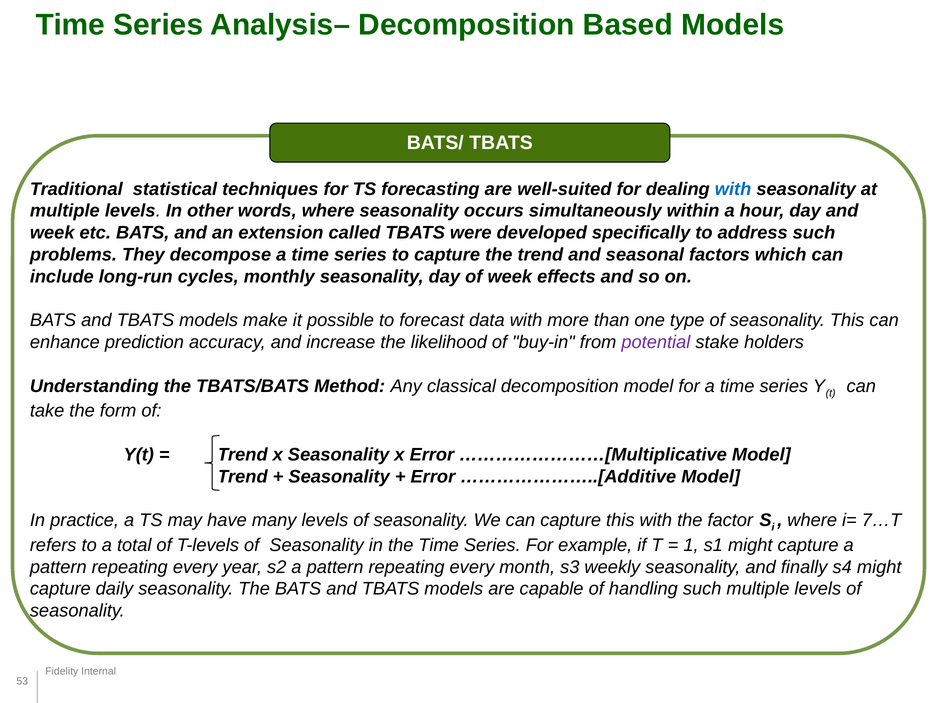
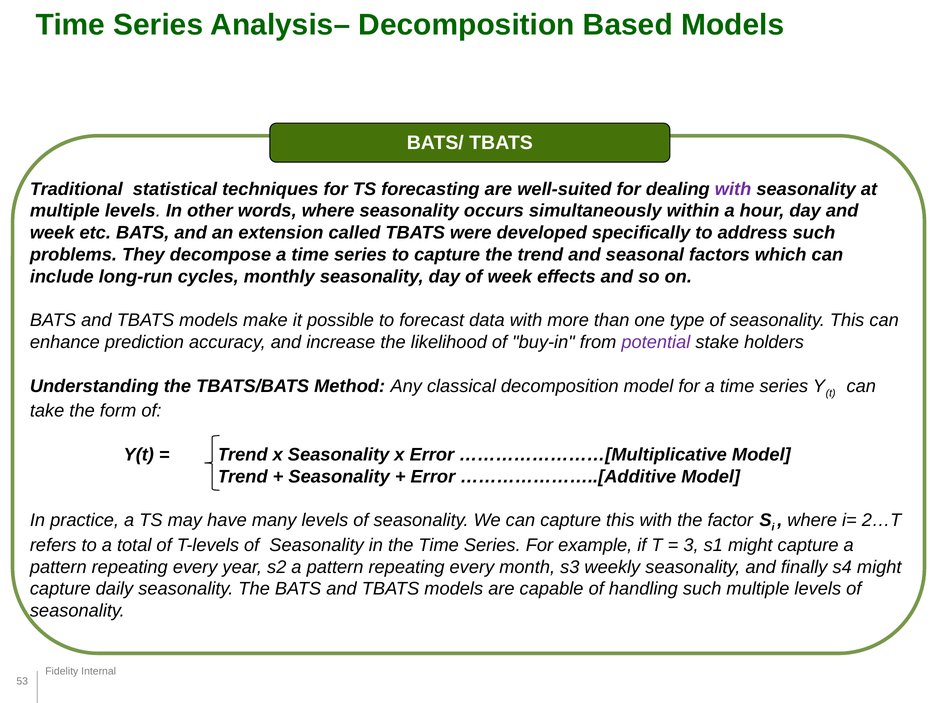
with colour: blue -> purple (733, 189)
7…T: 7…T -> 2…T (882, 520)
1: 1 -> 3 (691, 545)
